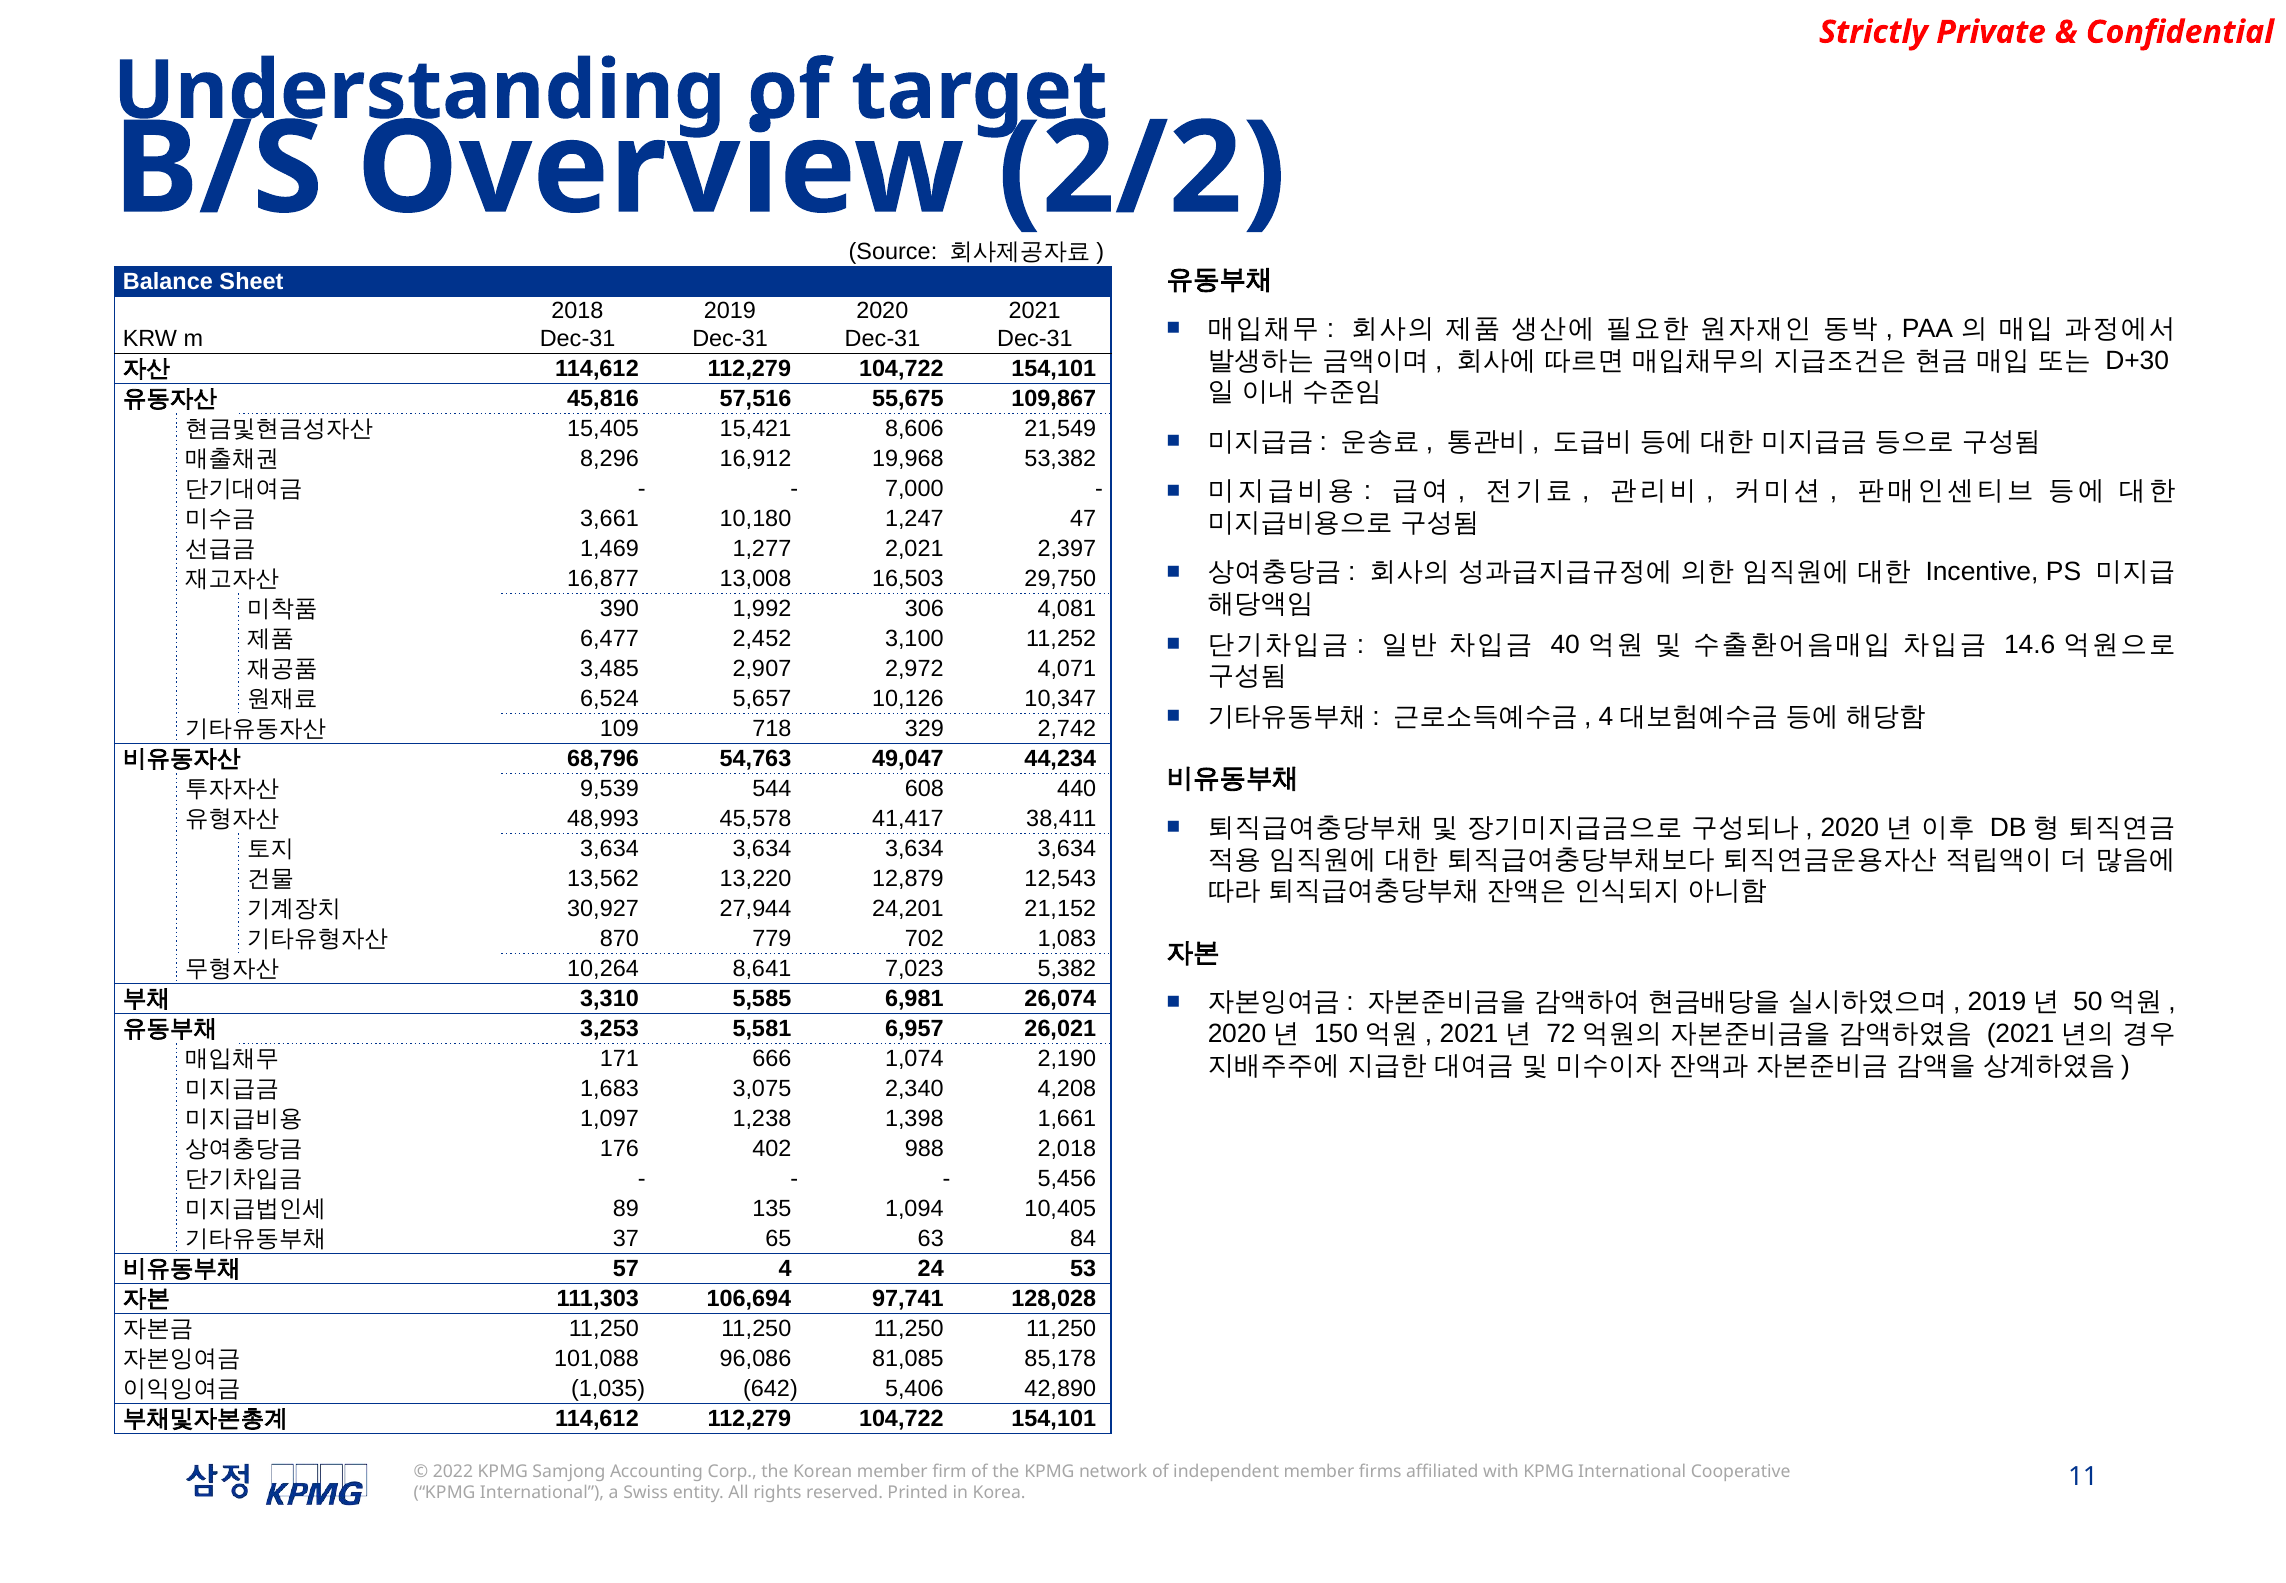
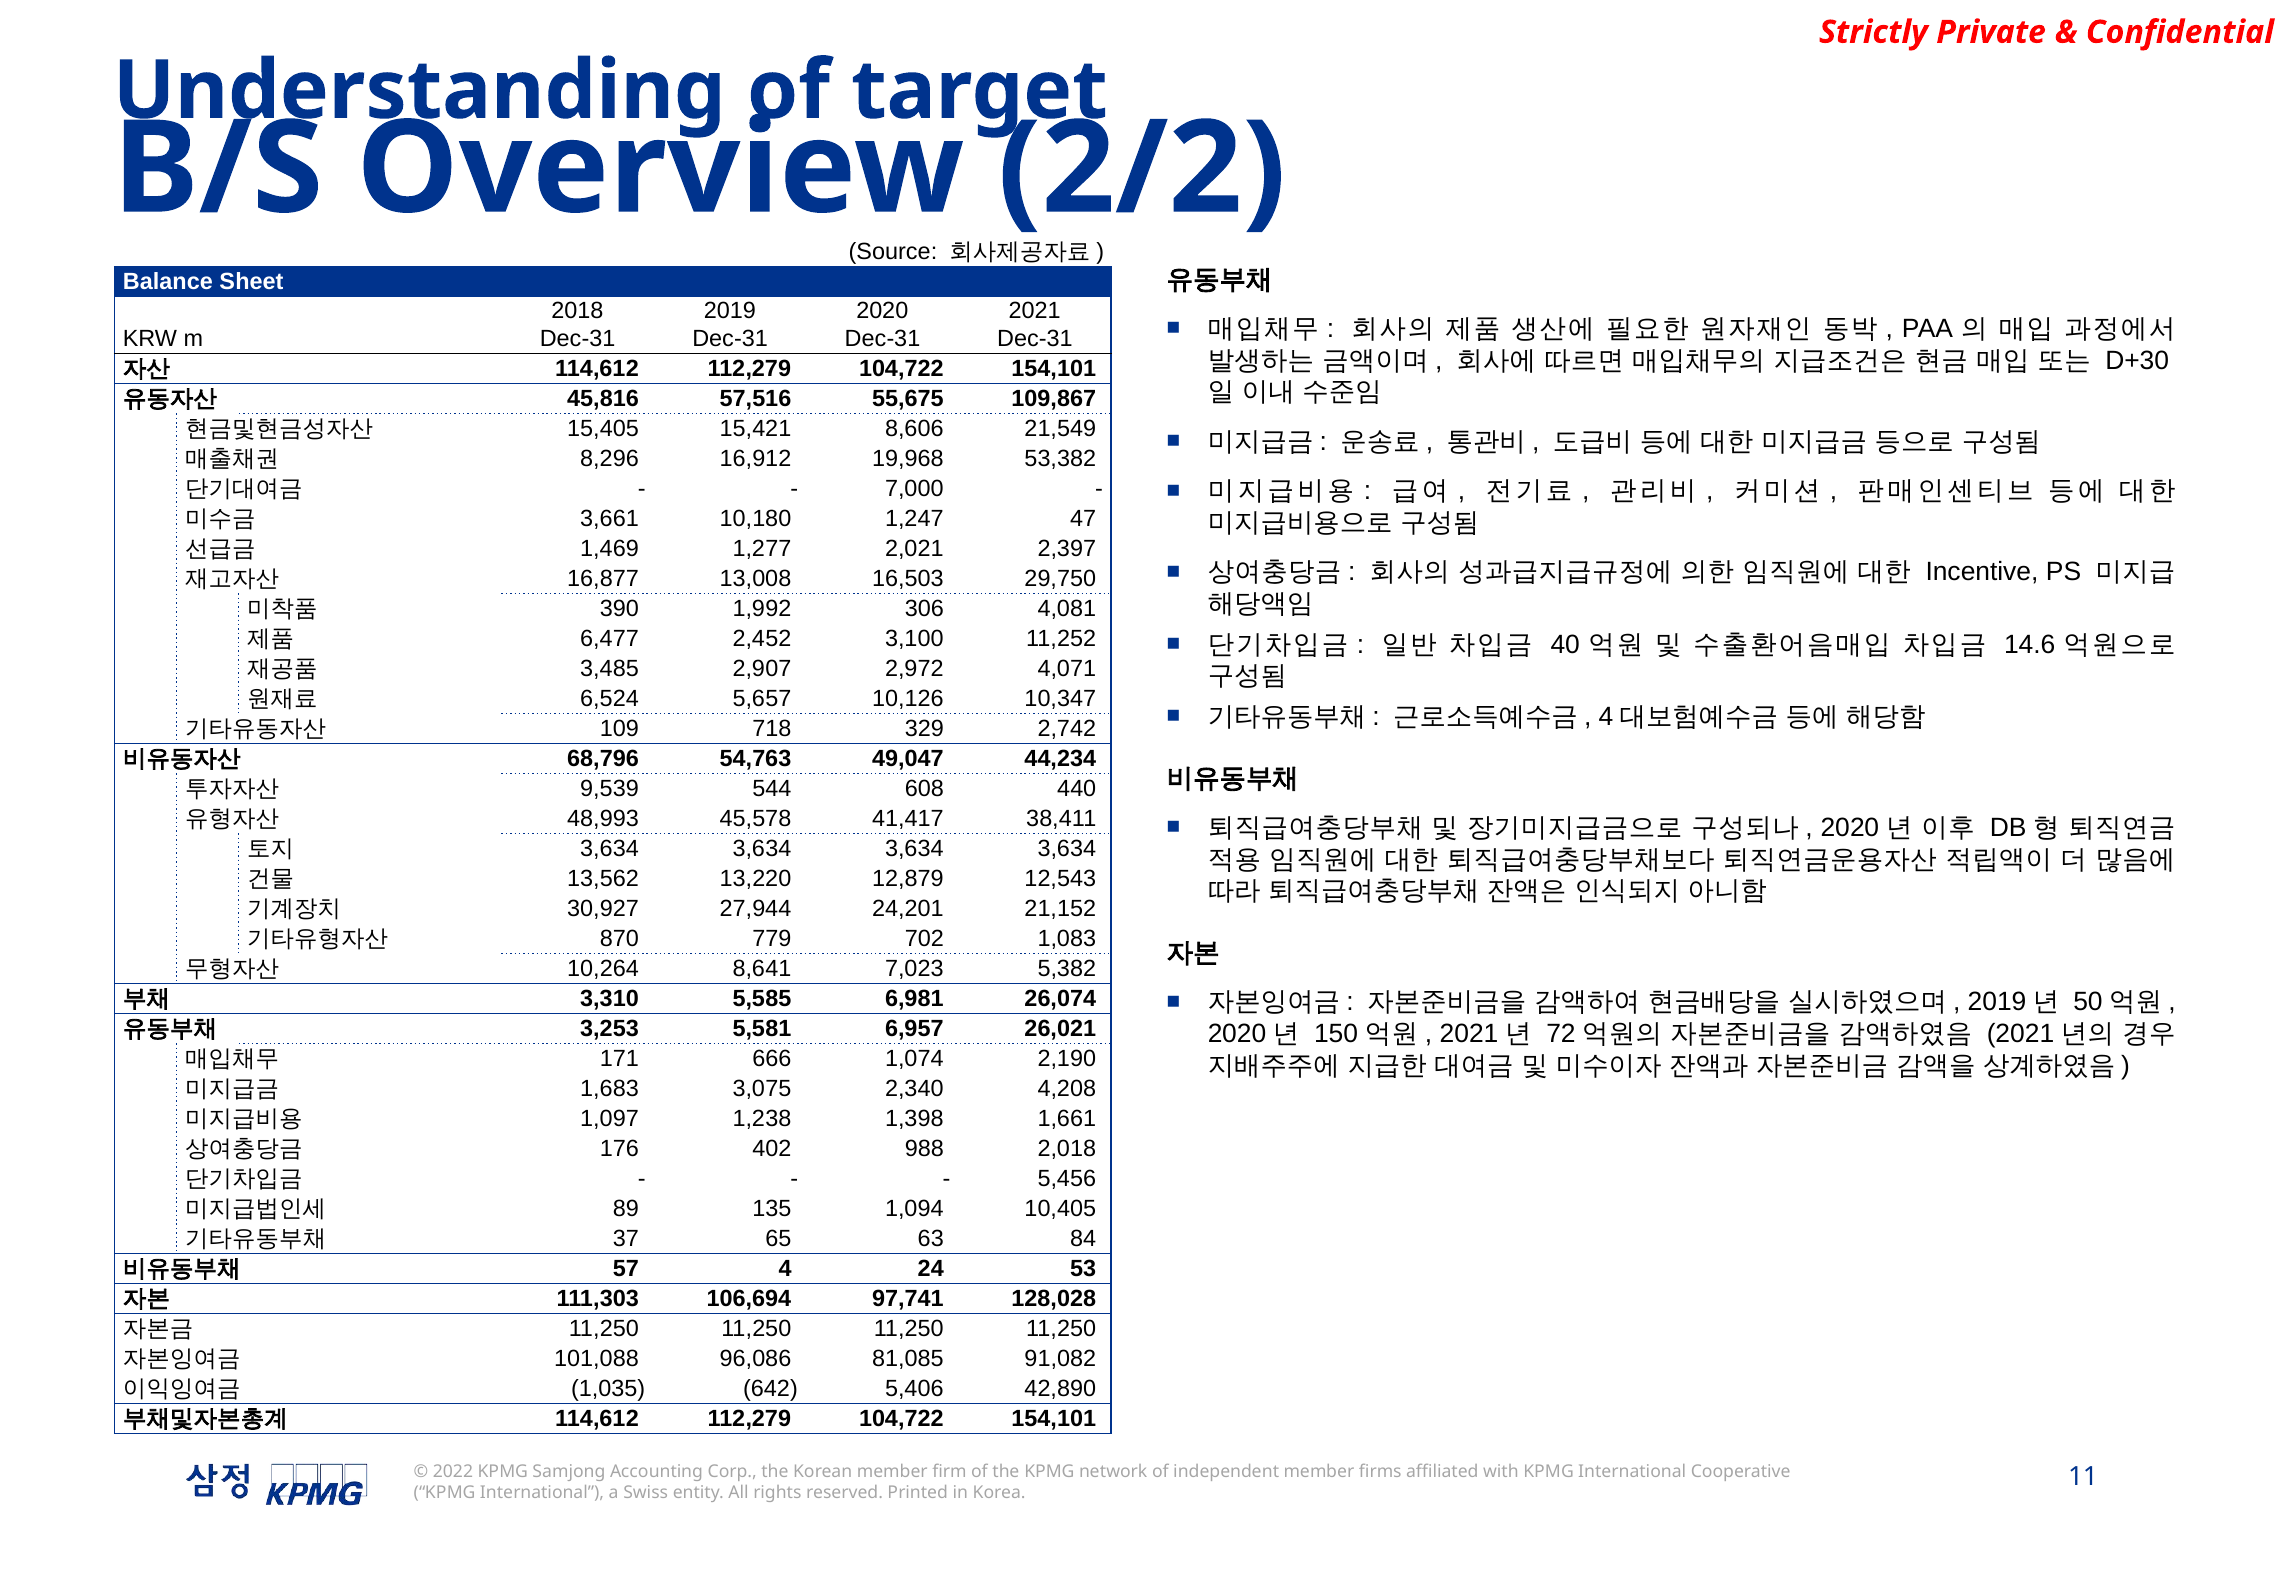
85,178: 85,178 -> 91,082 (1060, 1358)
